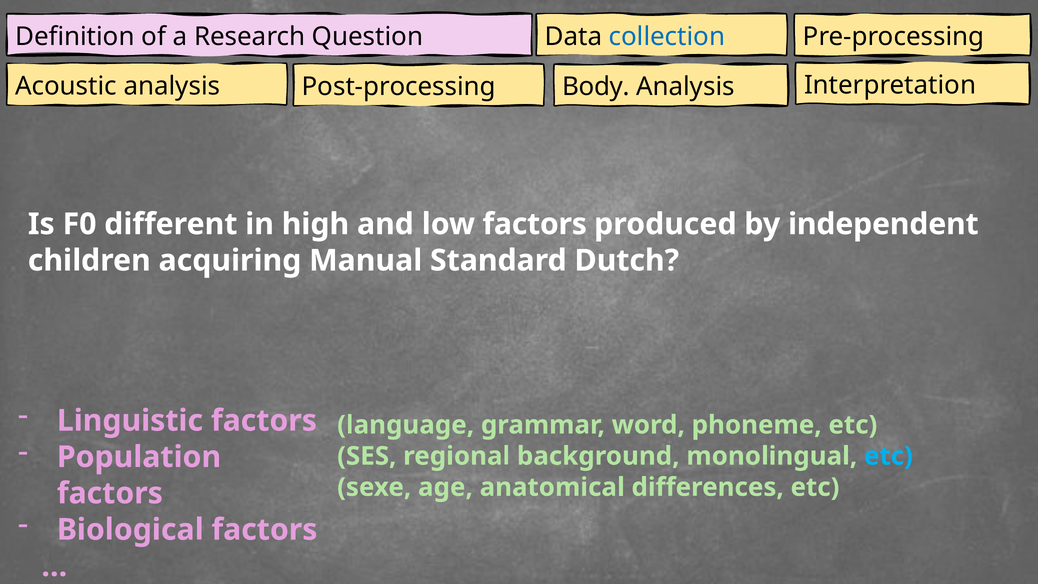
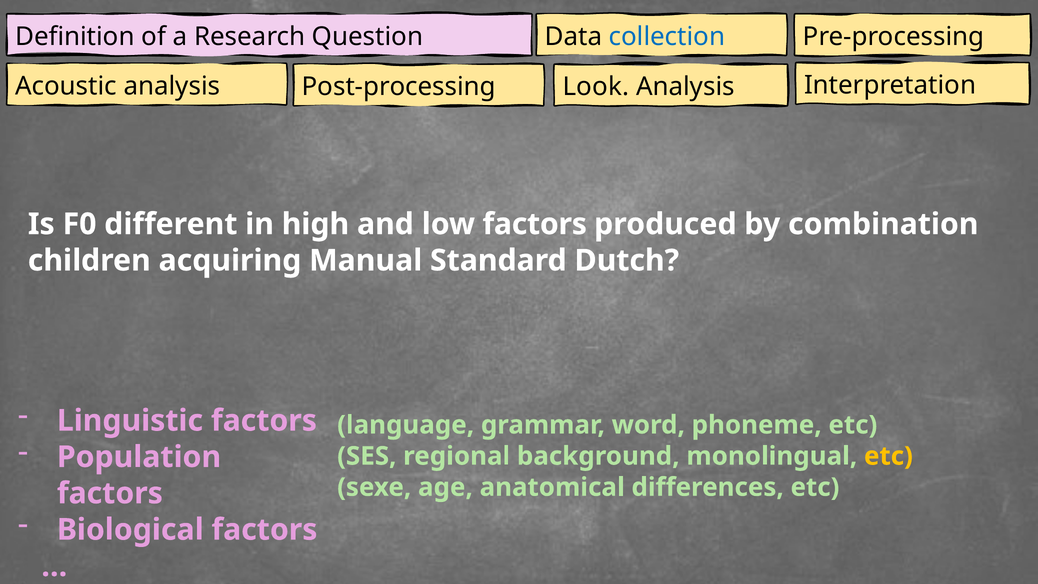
Body: Body -> Look (596, 87)
independent: independent -> combination (883, 224)
etc colour: light blue -> yellow (888, 456)
